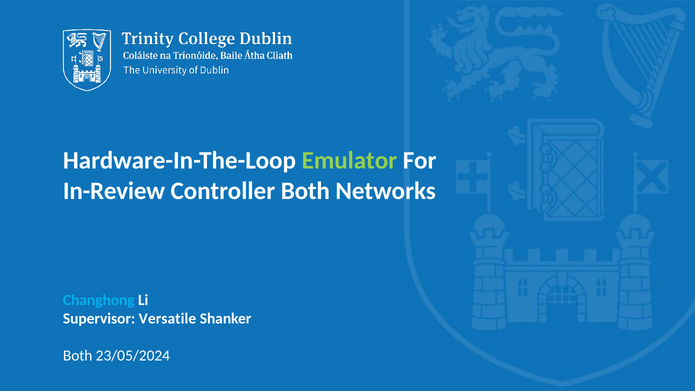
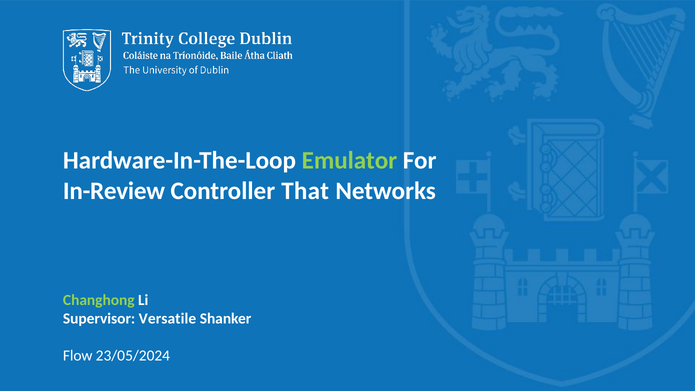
Controller Both: Both -> That (305, 191)
Changhong colour: light blue -> light green (99, 300)
Both: Both -> Flow (78, 356)
